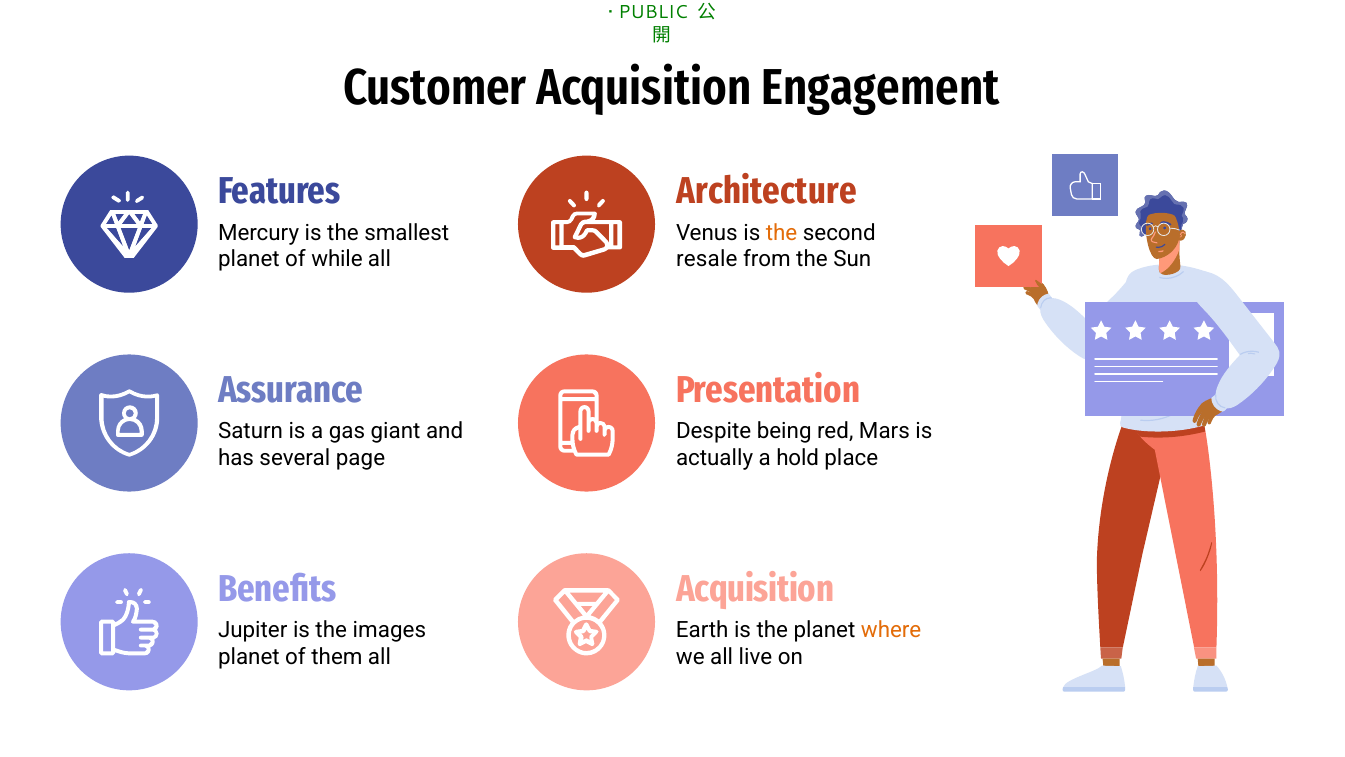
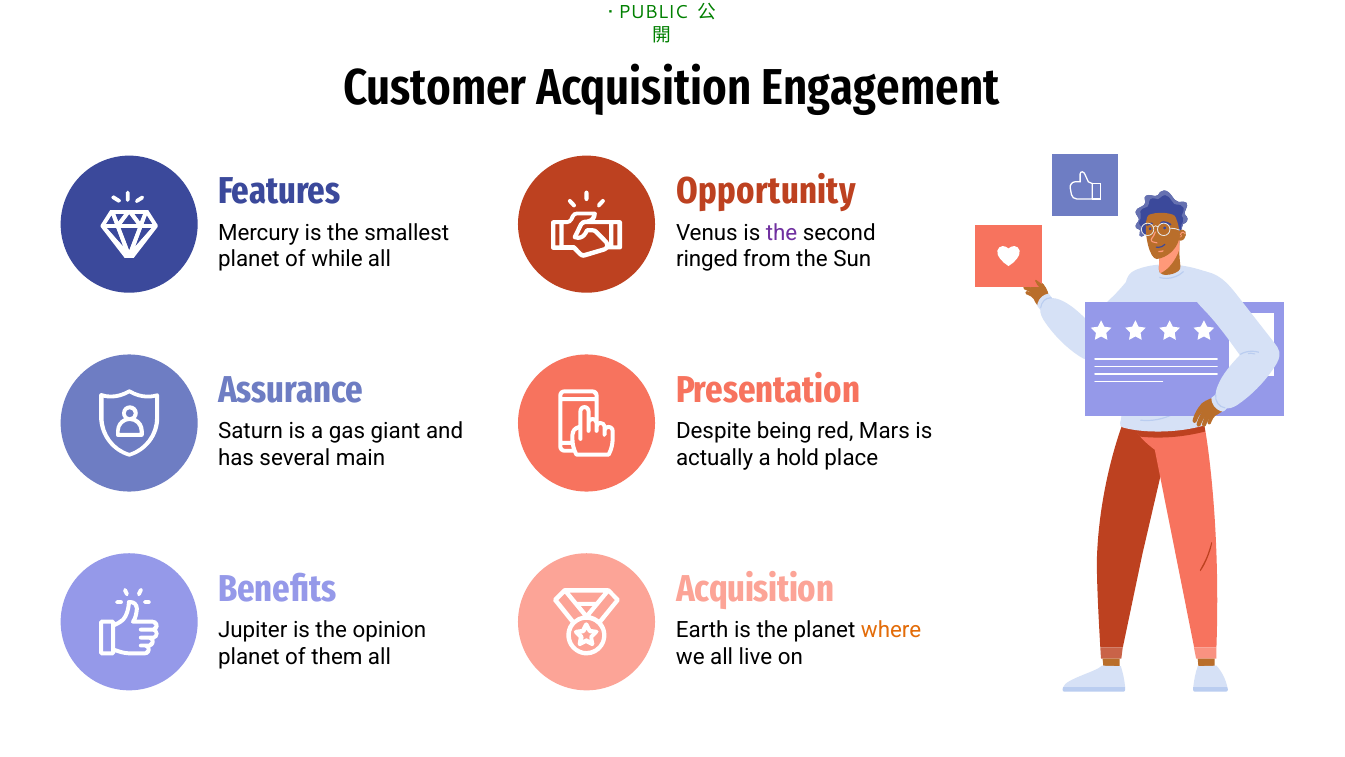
Architecture: Architecture -> Opportunity (766, 191)
the colour: orange -> purple (782, 232)
resale: resale -> ringed (707, 259)
page: page -> main (361, 458)
images: images -> opinion (389, 630)
